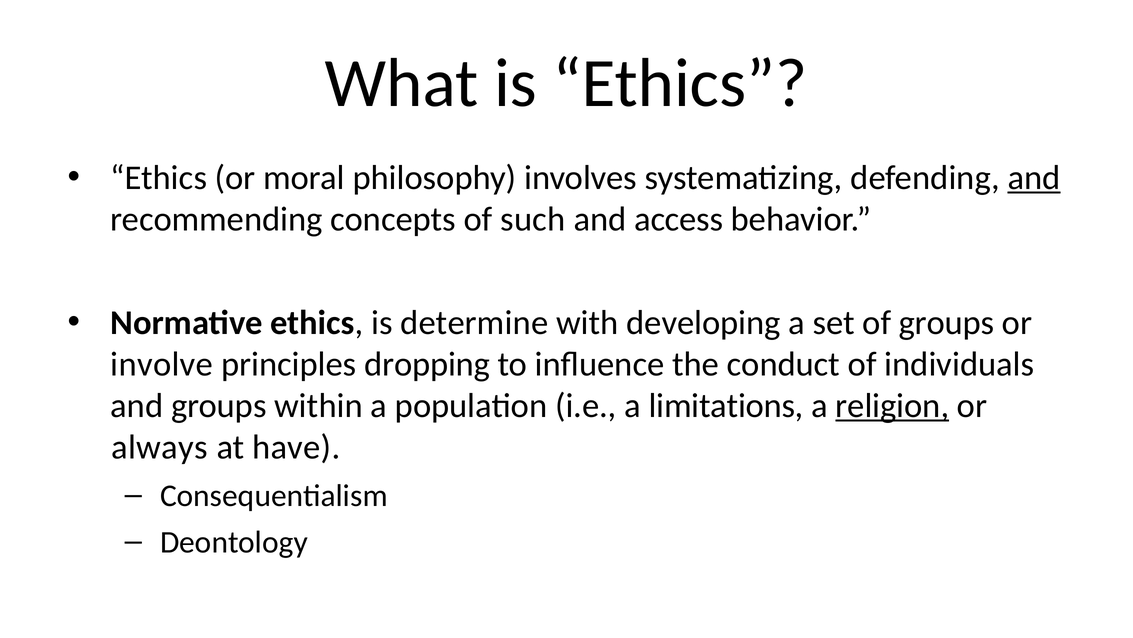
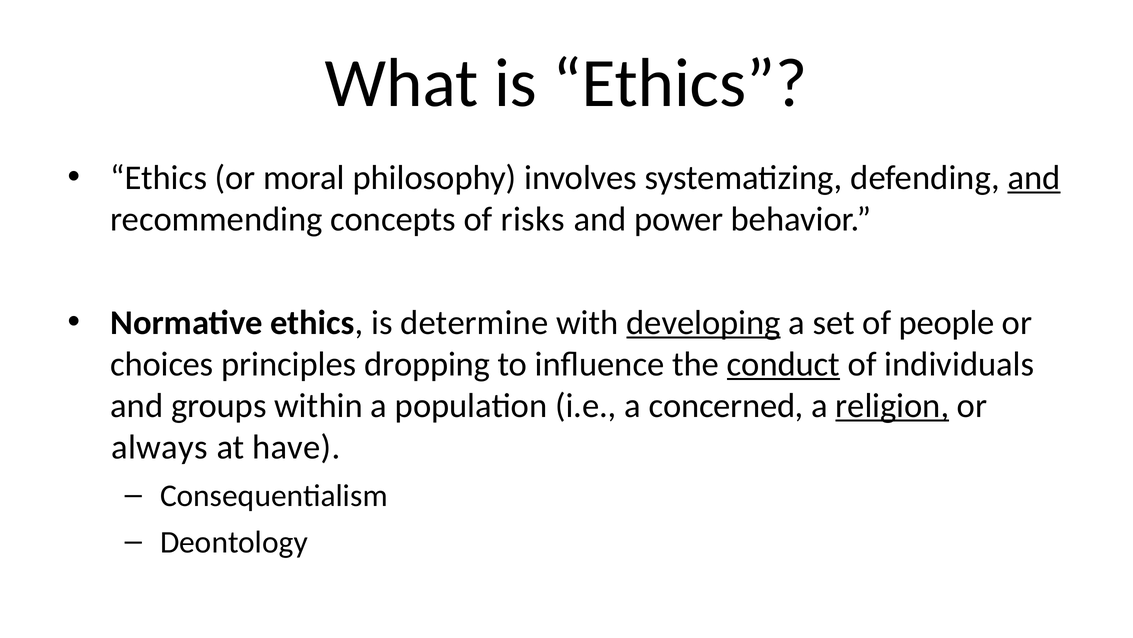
such: such -> risks (533, 219)
access: access -> power (679, 219)
developing underline: none -> present (703, 322)
of groups: groups -> people (947, 322)
involve: involve -> choices (162, 364)
conduct underline: none -> present (783, 364)
limitations: limitations -> concerned (726, 405)
